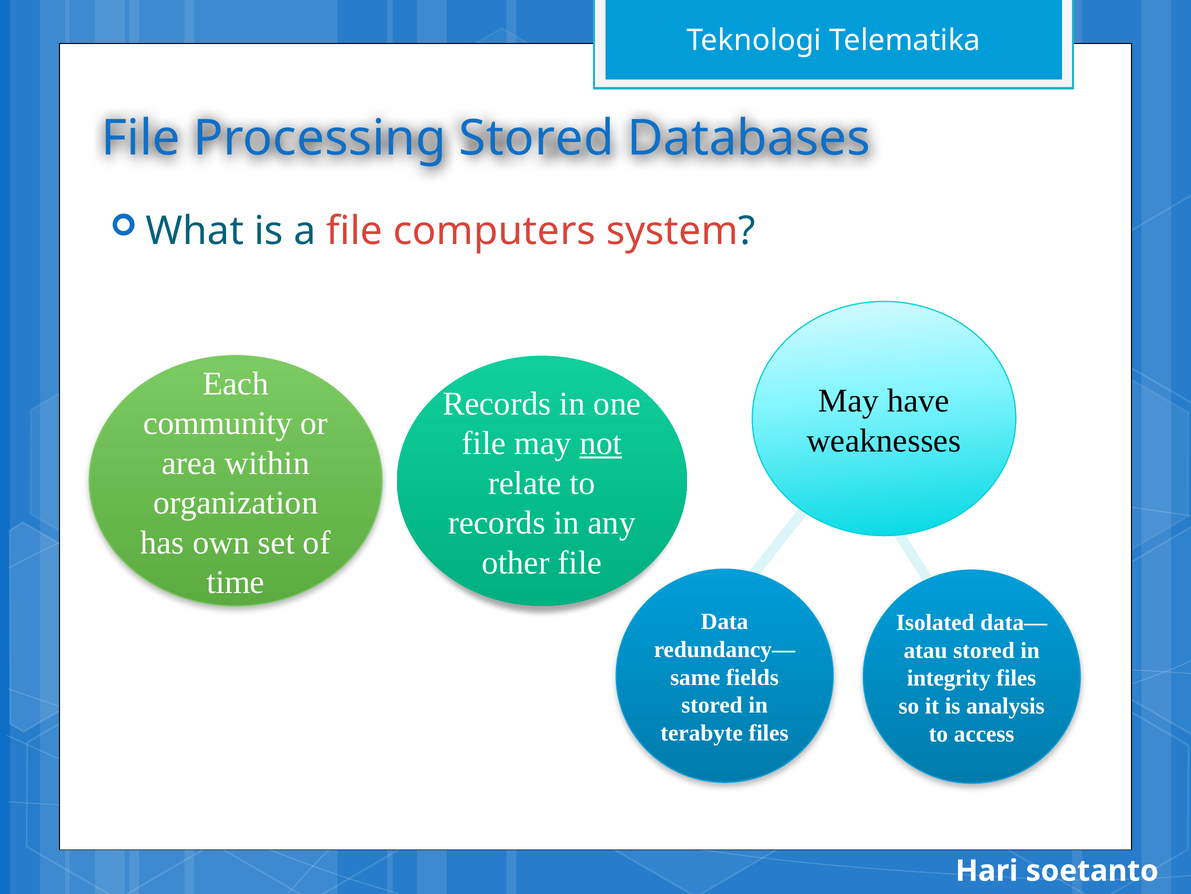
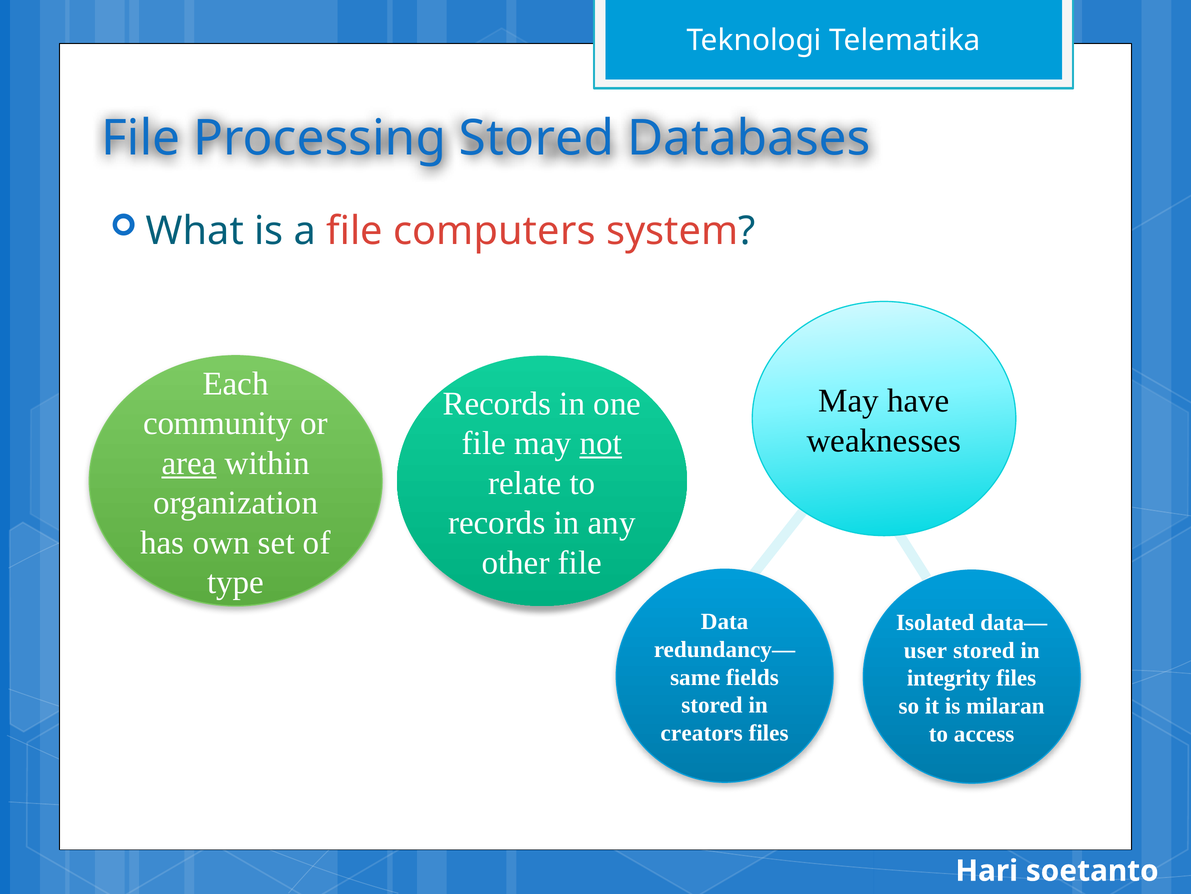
area underline: none -> present (189, 463)
time: time -> type (236, 582)
atau: atau -> user (925, 650)
analysis: analysis -> milaran (1005, 706)
terabyte: terabyte -> creators (702, 732)
